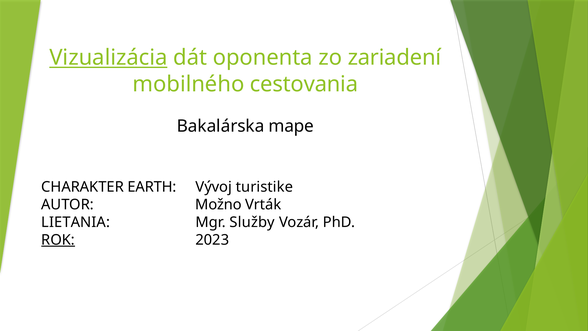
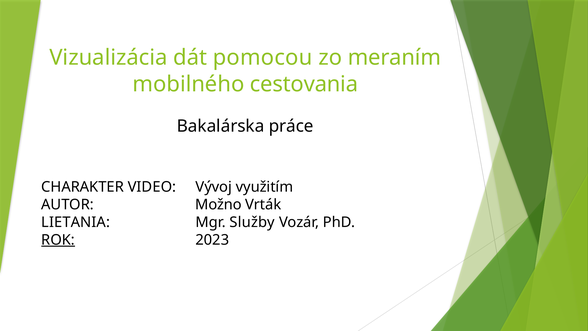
Vizualizácia underline: present -> none (108, 58)
oponenta: oponenta -> pomocou (263, 58)
zariadení: zariadení -> meraním (394, 58)
mape: mape -> práce (291, 126)
EARTH: EARTH -> VIDEO (152, 187)
turistike: turistike -> využitím (264, 187)
